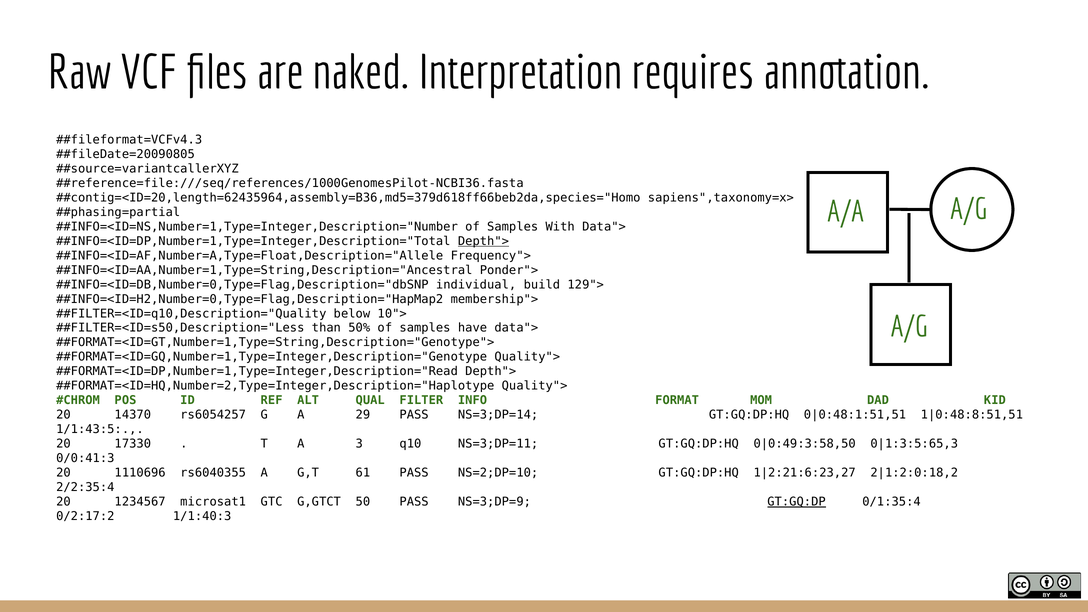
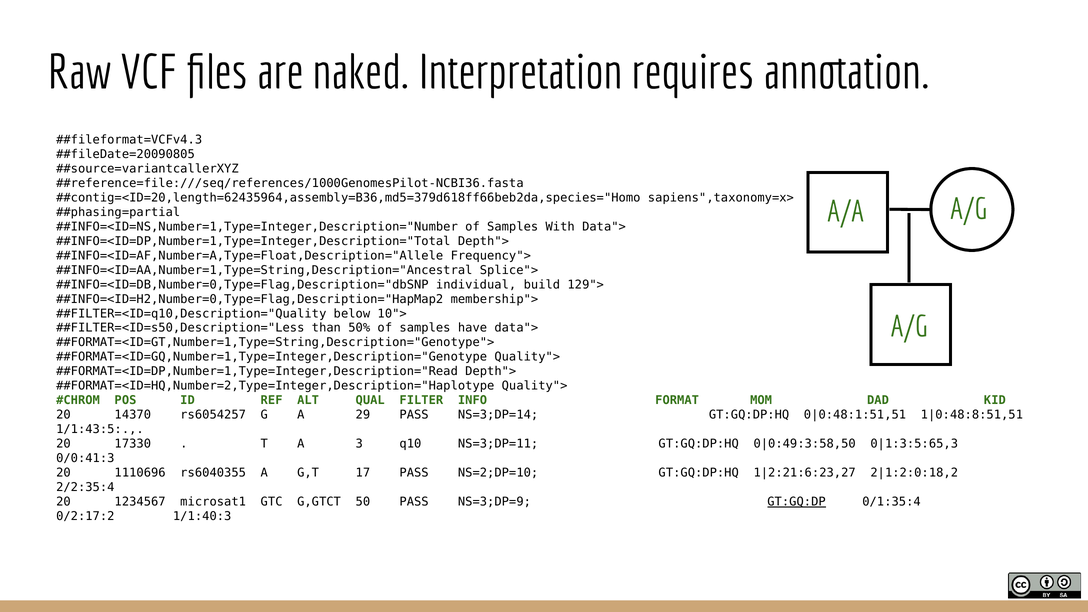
Depth"> underline: present -> none (483, 241)
Ponder">: Ponder"> -> Splice"> (509, 270)
61: 61 -> 17 (363, 473)
